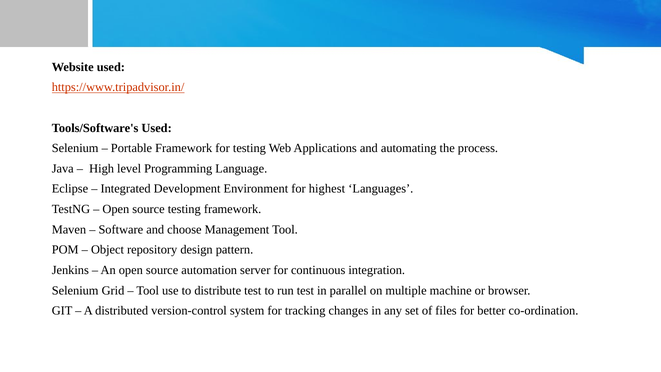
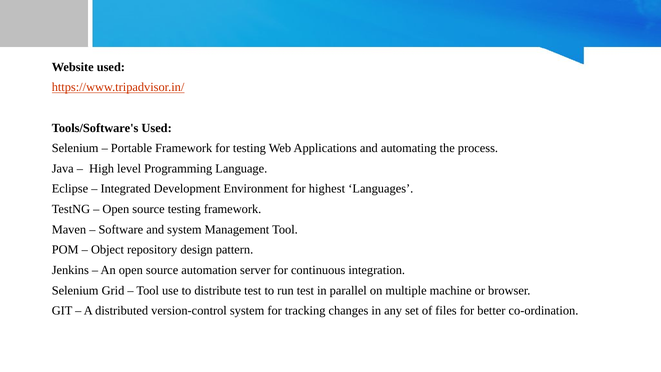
and choose: choose -> system (184, 229)
